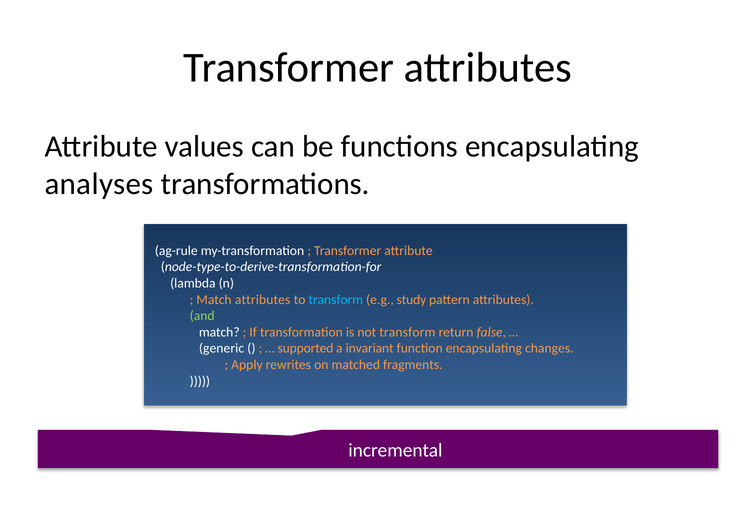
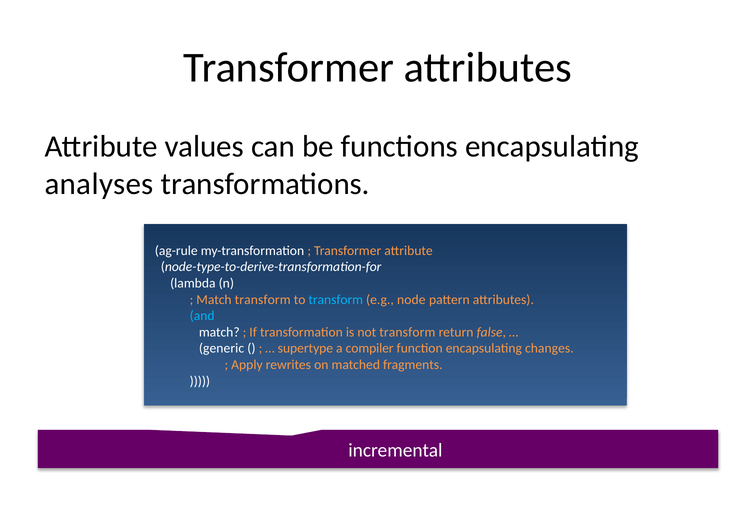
Match attributes: attributes -> transform (263, 299)
study: study -> node (411, 299)
and colour: light green -> light blue (202, 315)
supported: supported -> supertype (305, 348)
invariant: invariant -> compiler (370, 348)
